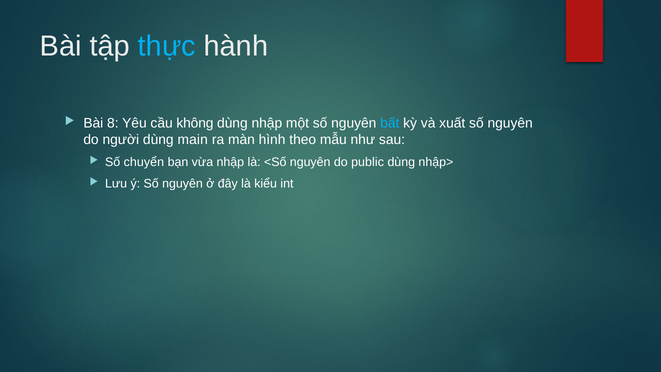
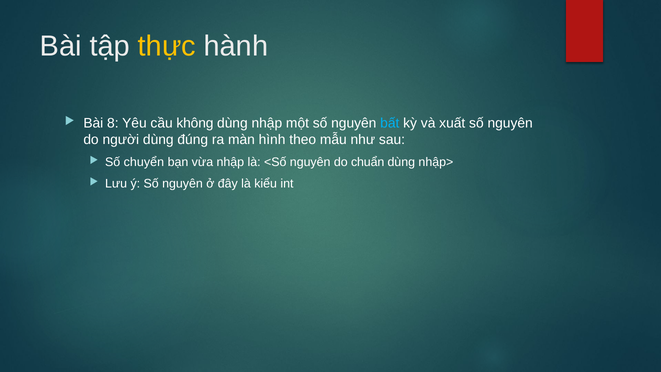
thực colour: light blue -> yellow (167, 46)
main: main -> đúng (193, 140)
public: public -> chuẩn (368, 162)
